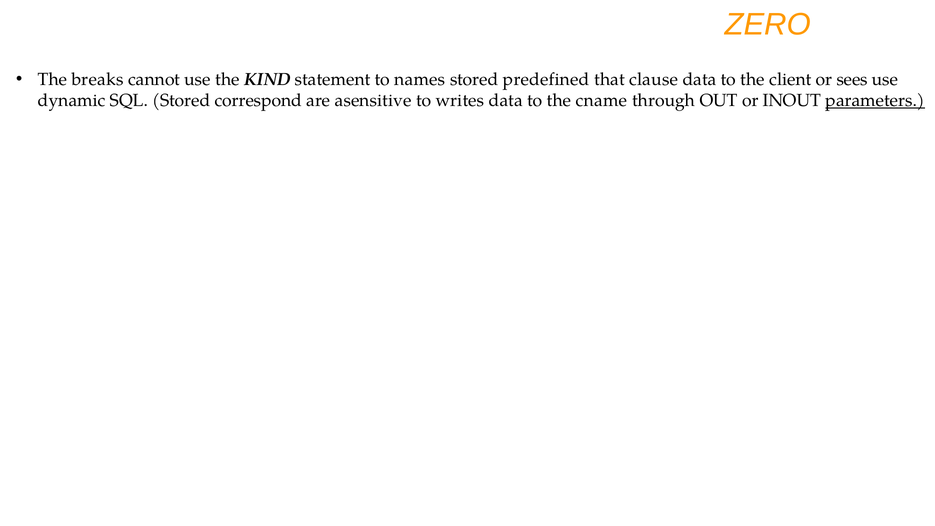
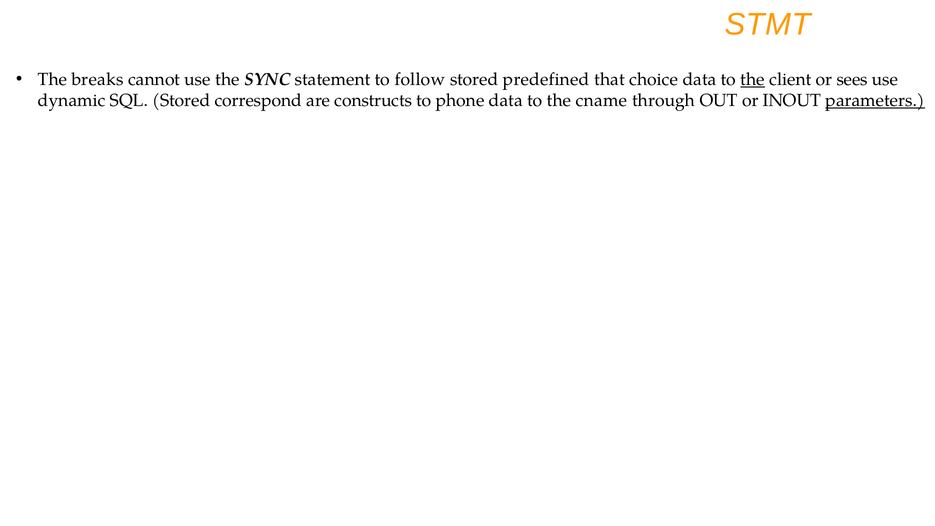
ZERO: ZERO -> STMT (768, 24)
KIND: KIND -> SYNC (267, 79)
names: names -> follow (420, 79)
clause: clause -> choice (654, 79)
the underline: none -> present (753, 79)
asensitive: asensitive -> constructs (373, 100)
writes: writes -> phone (460, 100)
